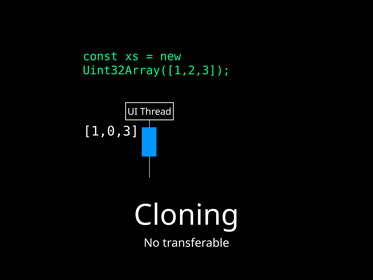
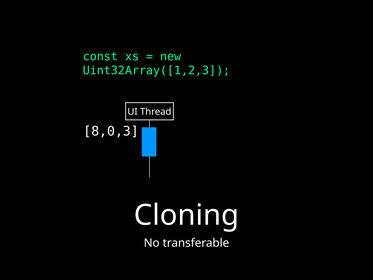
1,0,3: 1,0,3 -> 8,0,3 (111, 131)
